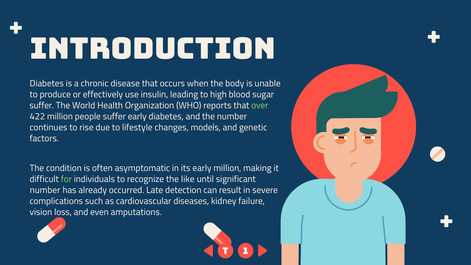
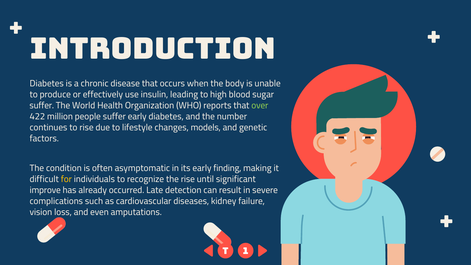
early million: million -> finding (227, 168)
for colour: light green -> yellow (66, 179)
the like: like -> rise (188, 179)
number: number -> improve (45, 190)
